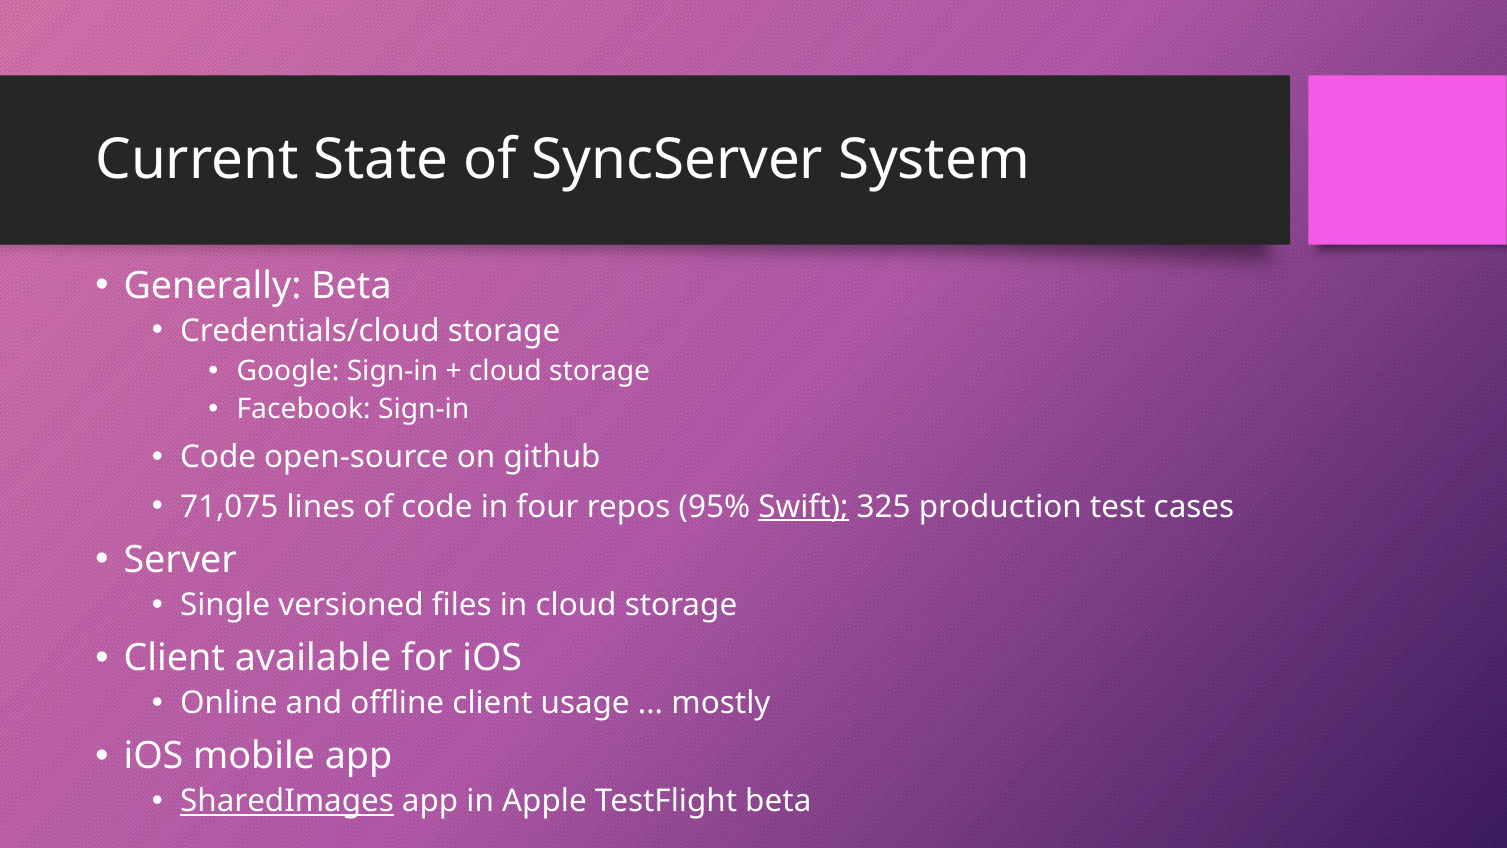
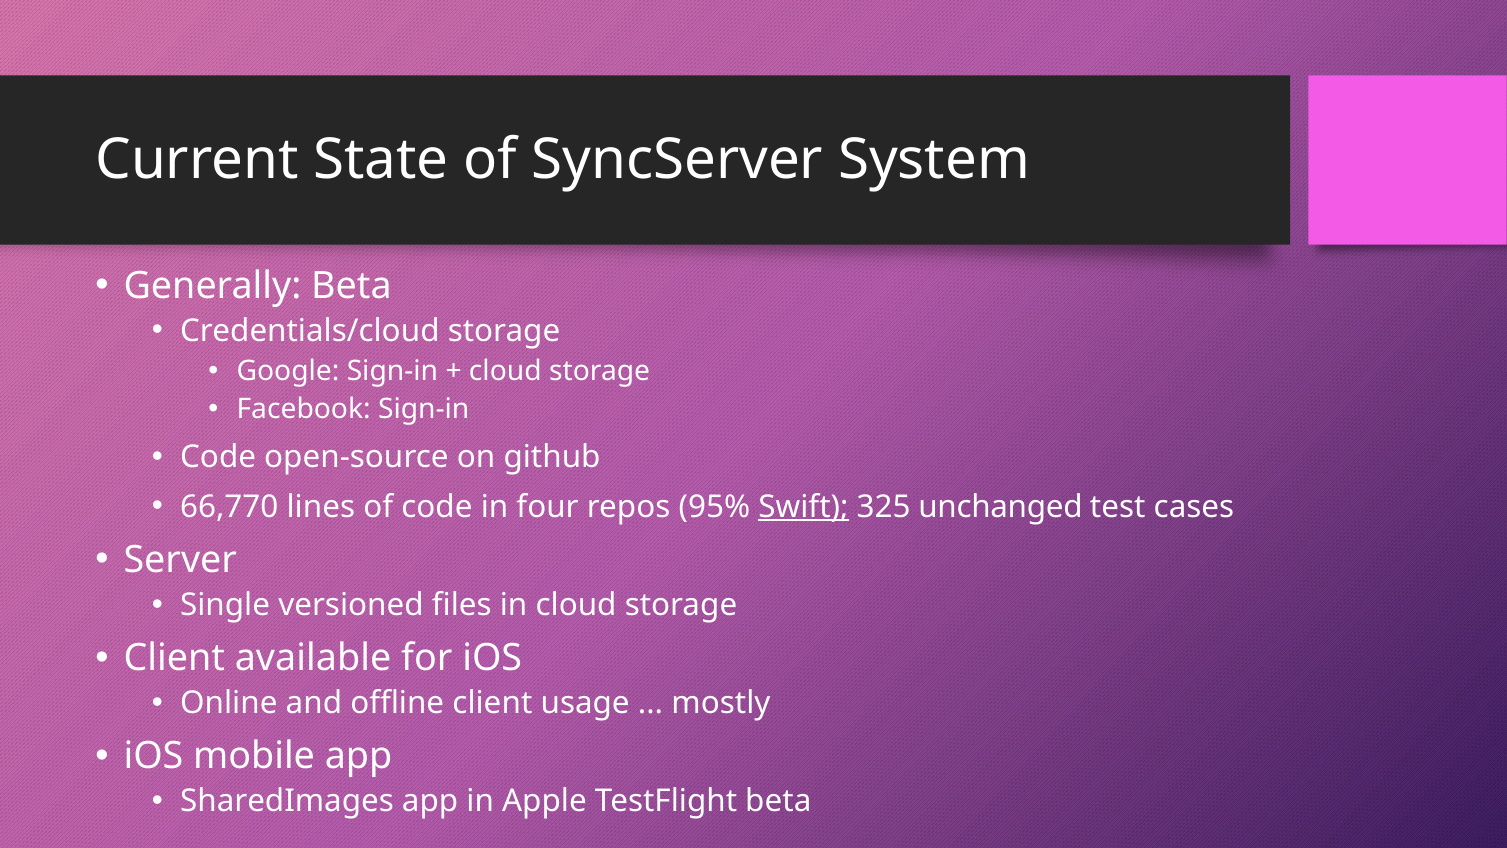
71,075: 71,075 -> 66,770 (229, 507)
production: production -> unchanged (1000, 507)
SharedImages underline: present -> none (287, 801)
